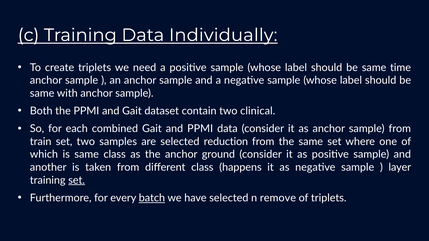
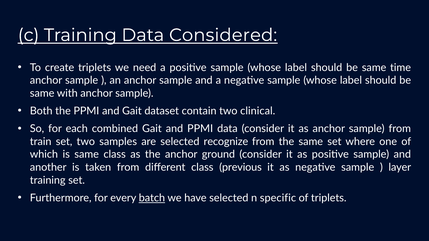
Individually: Individually -> Considered (223, 35)
reduction: reduction -> recognize (226, 142)
happens: happens -> previous (241, 168)
set underline: present -> none (77, 180)
remove: remove -> specific (278, 198)
